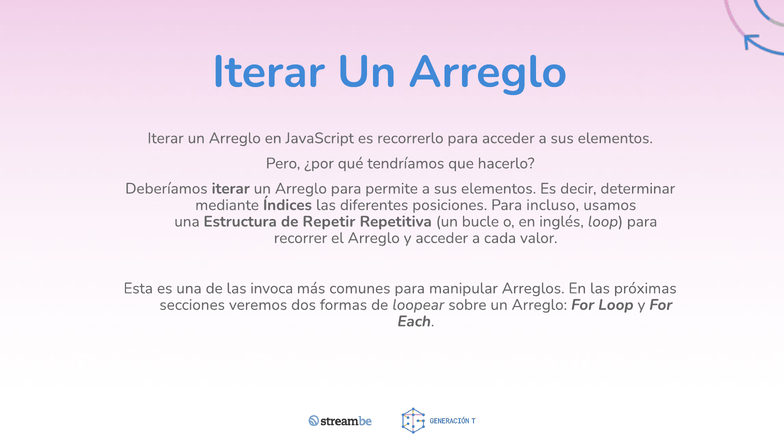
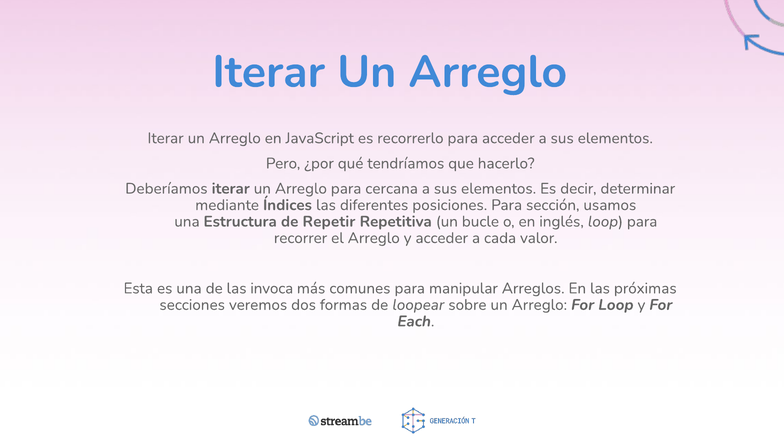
permite: permite -> cercana (392, 189)
incluso: incluso -> sección (553, 205)
